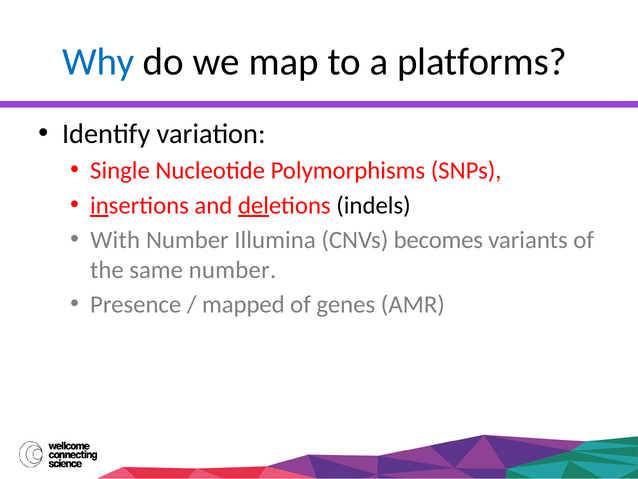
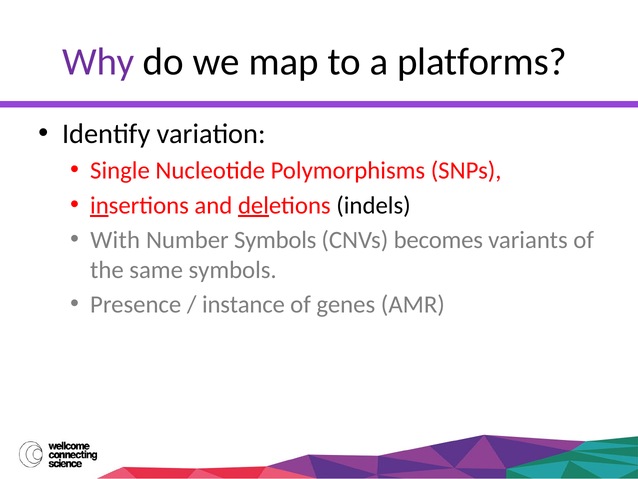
Why colour: blue -> purple (98, 62)
Number Illumina: Illumina -> Symbols (275, 240)
same number: number -> symbols (233, 270)
mapped: mapped -> instance (243, 304)
